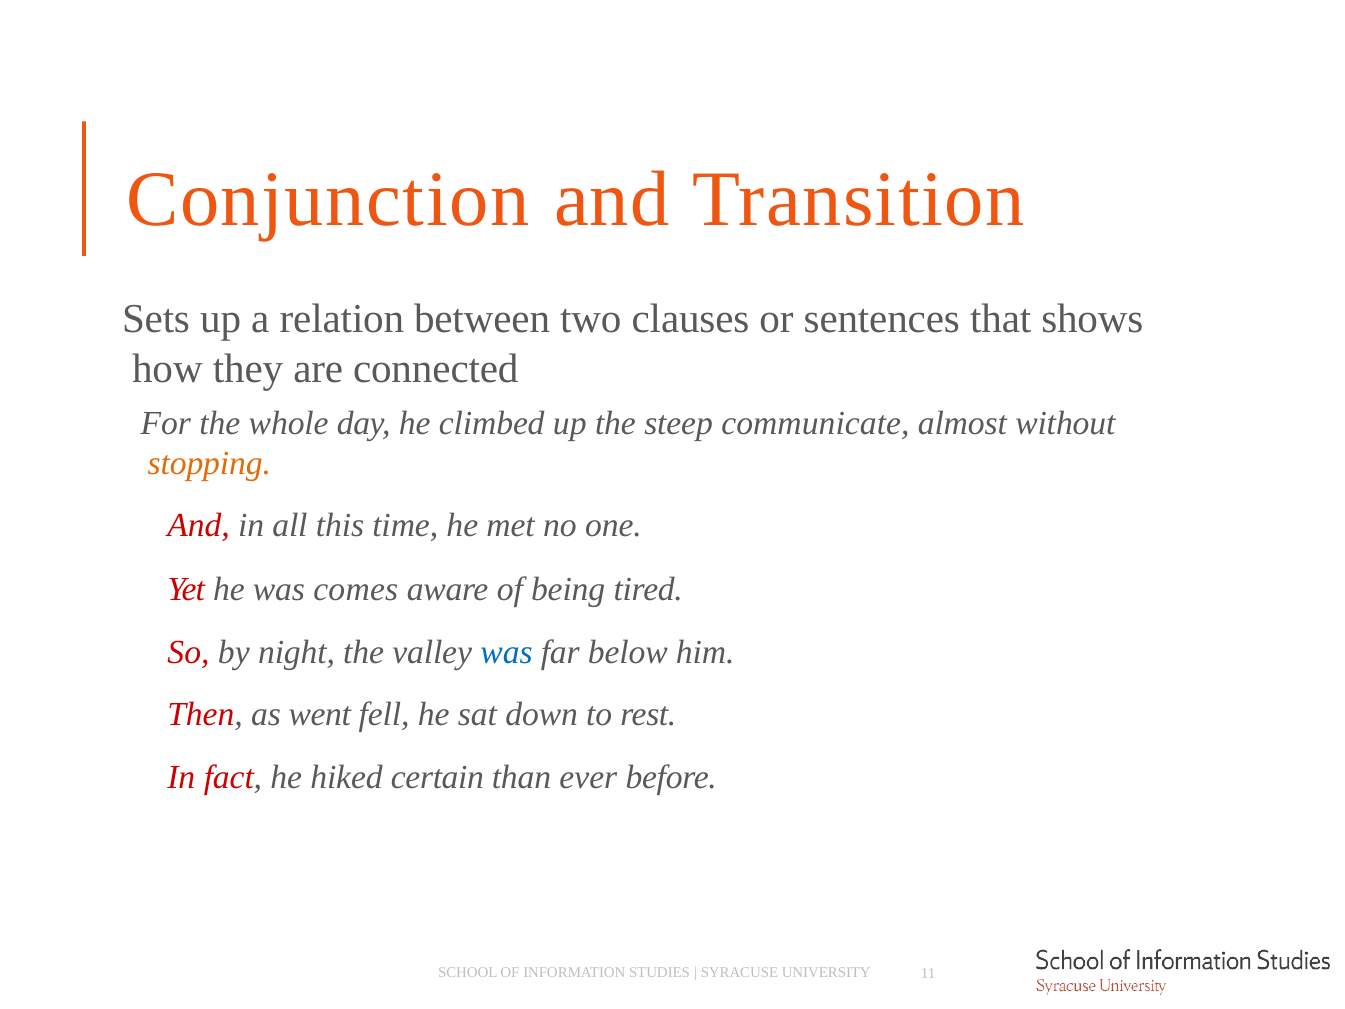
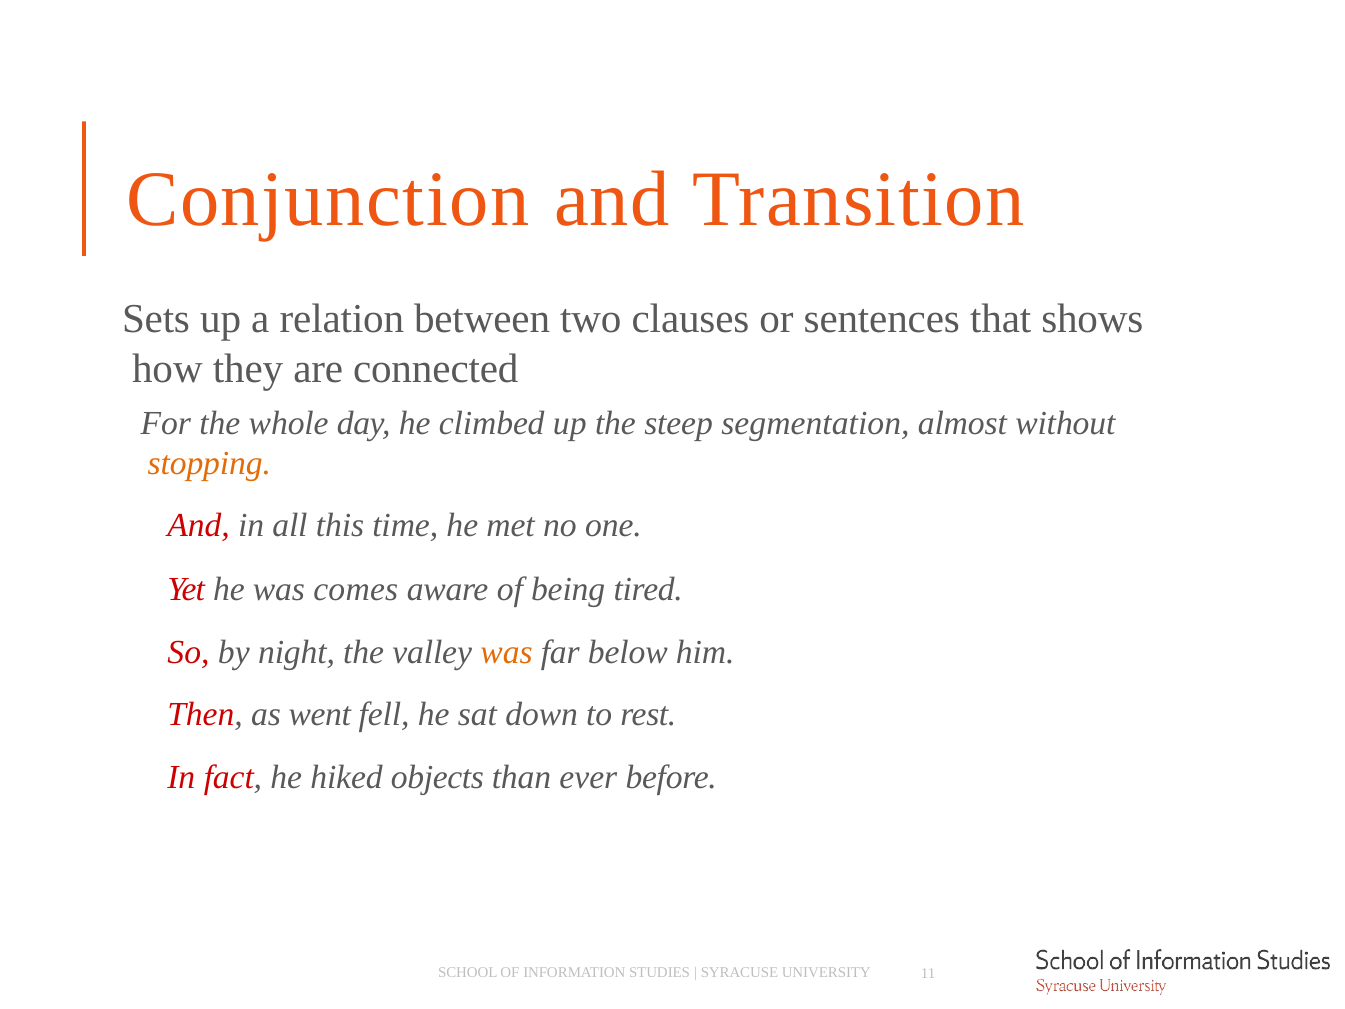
communicate: communicate -> segmentation (815, 423)
was colour: blue -> orange (507, 652)
certain: certain -> objects (437, 778)
